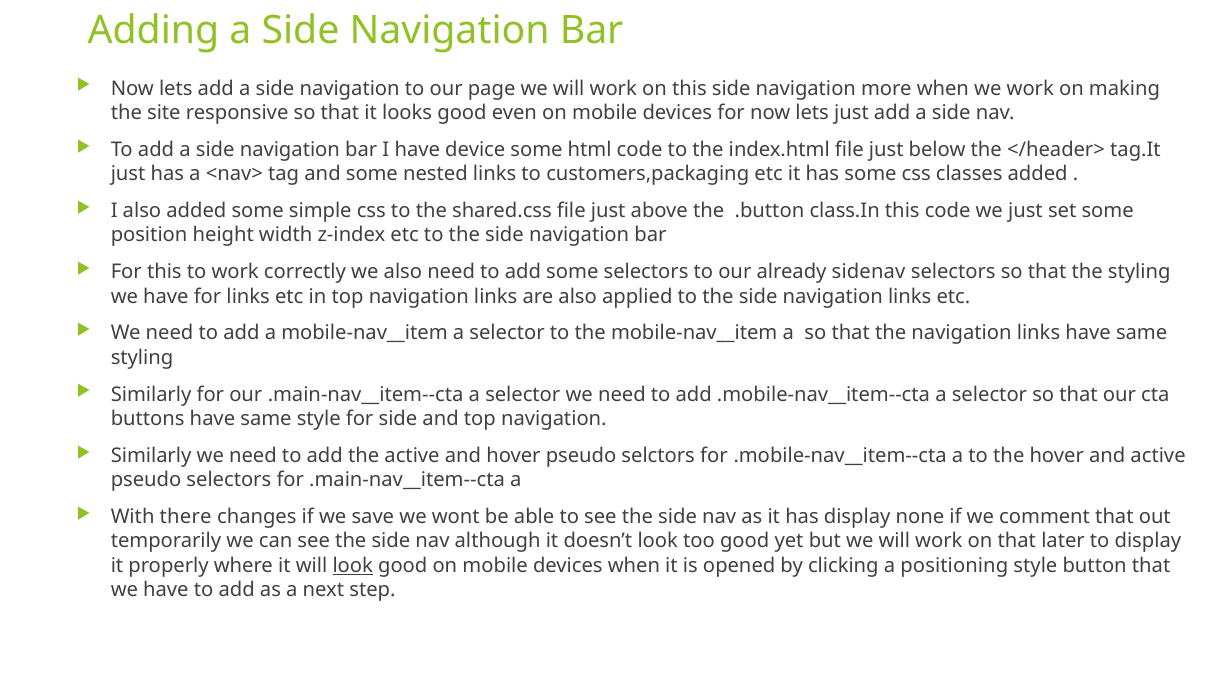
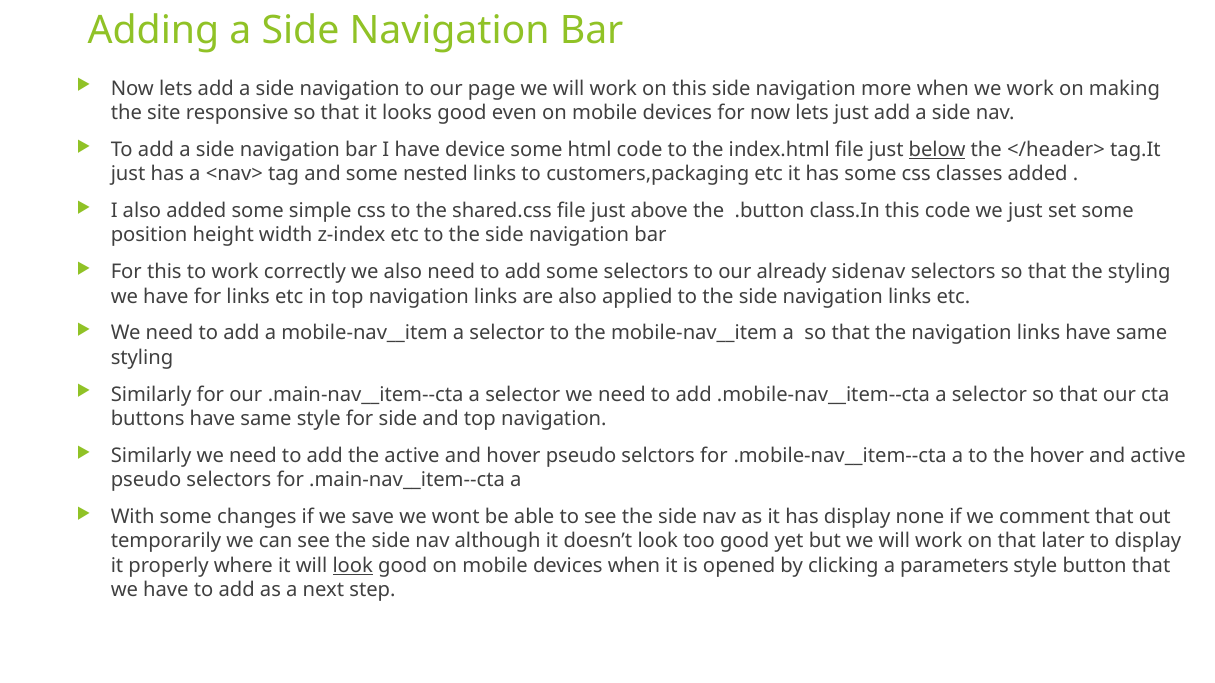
below underline: none -> present (937, 150)
With there: there -> some (186, 517)
positioning: positioning -> parameters (954, 566)
